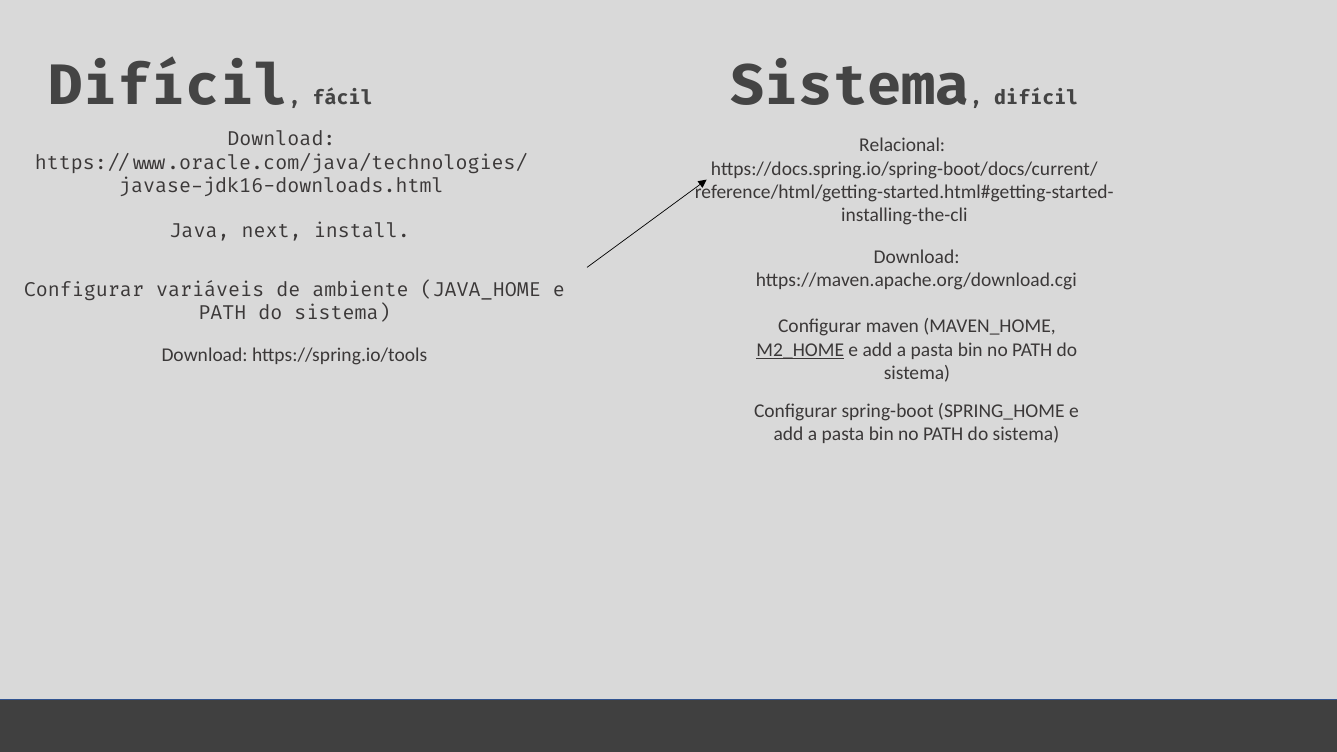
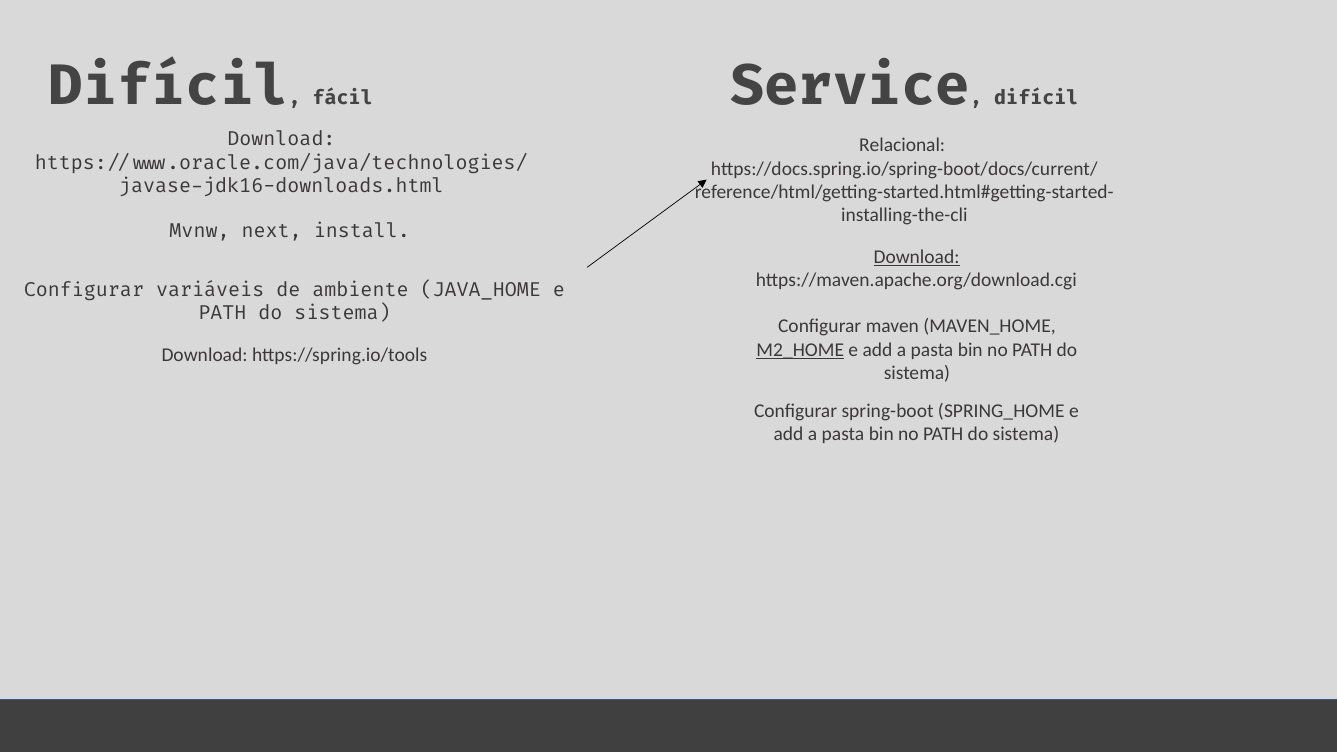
fácil Sistema: Sistema -> Service (850, 86)
Java: Java -> Mvnw (200, 231)
Download underline: none -> present (917, 257)
